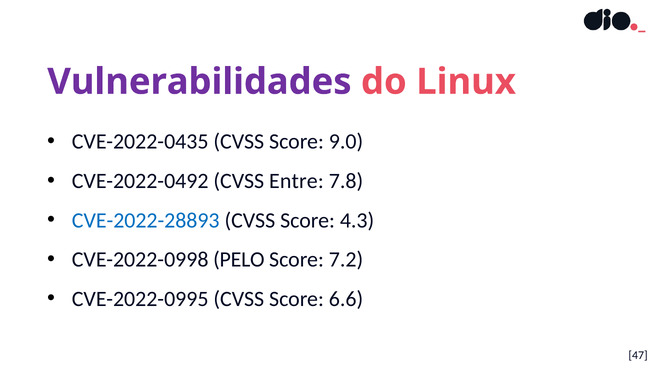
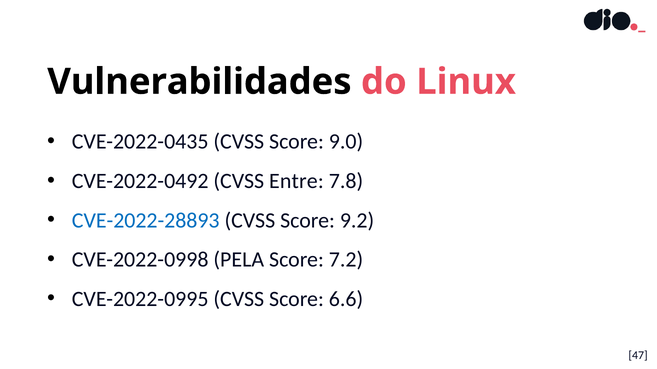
Vulnerabilidades colour: purple -> black (199, 82)
4.3: 4.3 -> 9.2 (357, 221)
PELO: PELO -> PELA (239, 260)
